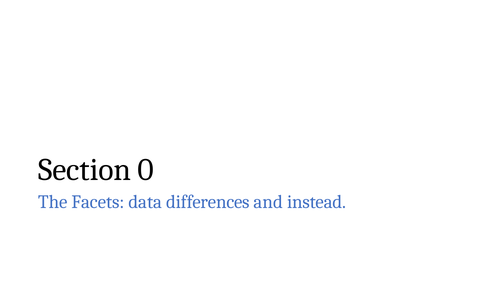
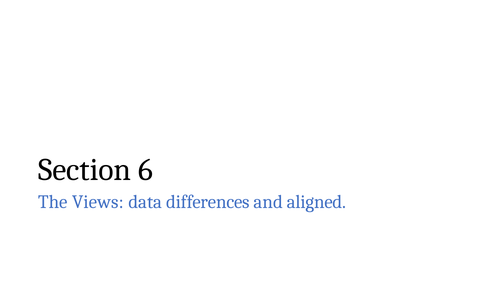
0: 0 -> 6 (146, 169)
Facets: Facets -> Views (98, 202)
instead: instead -> aligned (317, 202)
